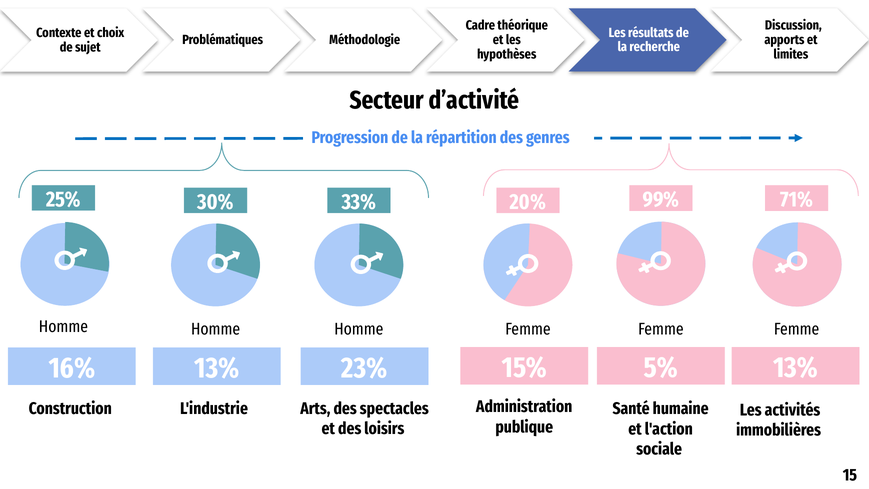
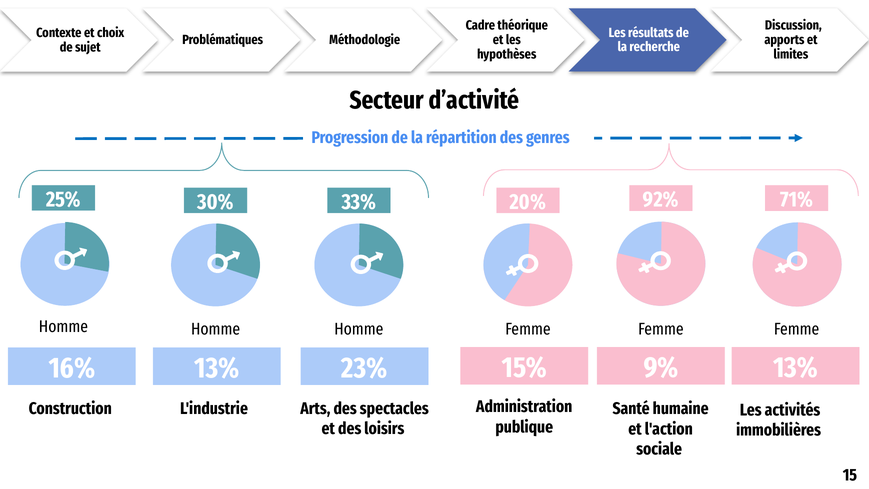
99%: 99% -> 92% (661, 200)
5%: 5% -> 9% (661, 368)
